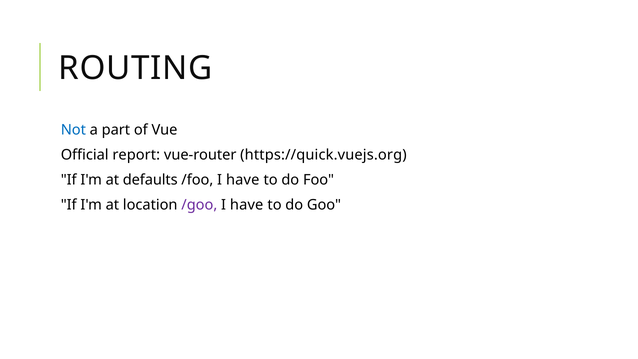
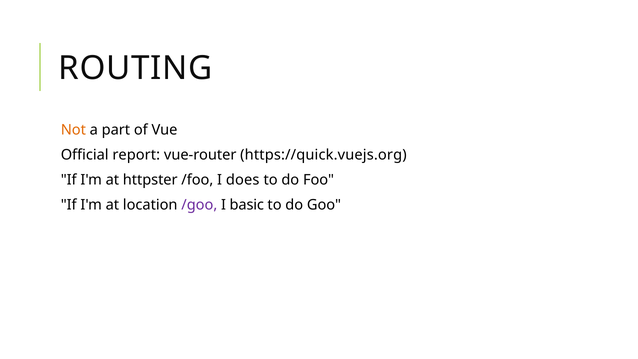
Not colour: blue -> orange (73, 130)
defaults: defaults -> httpster (150, 180)
/foo I have: have -> does (243, 180)
have: have -> basic (247, 205)
